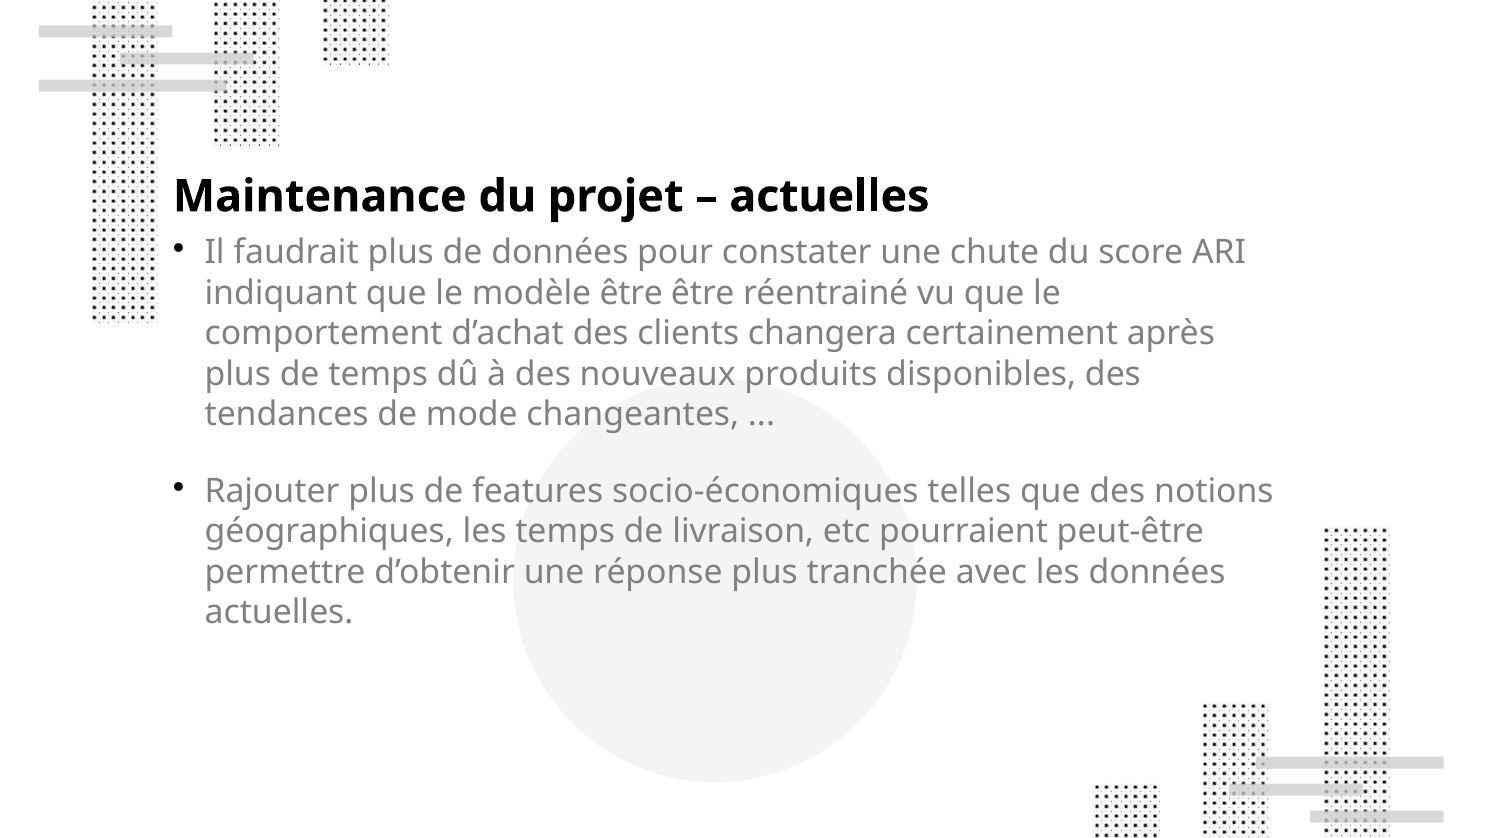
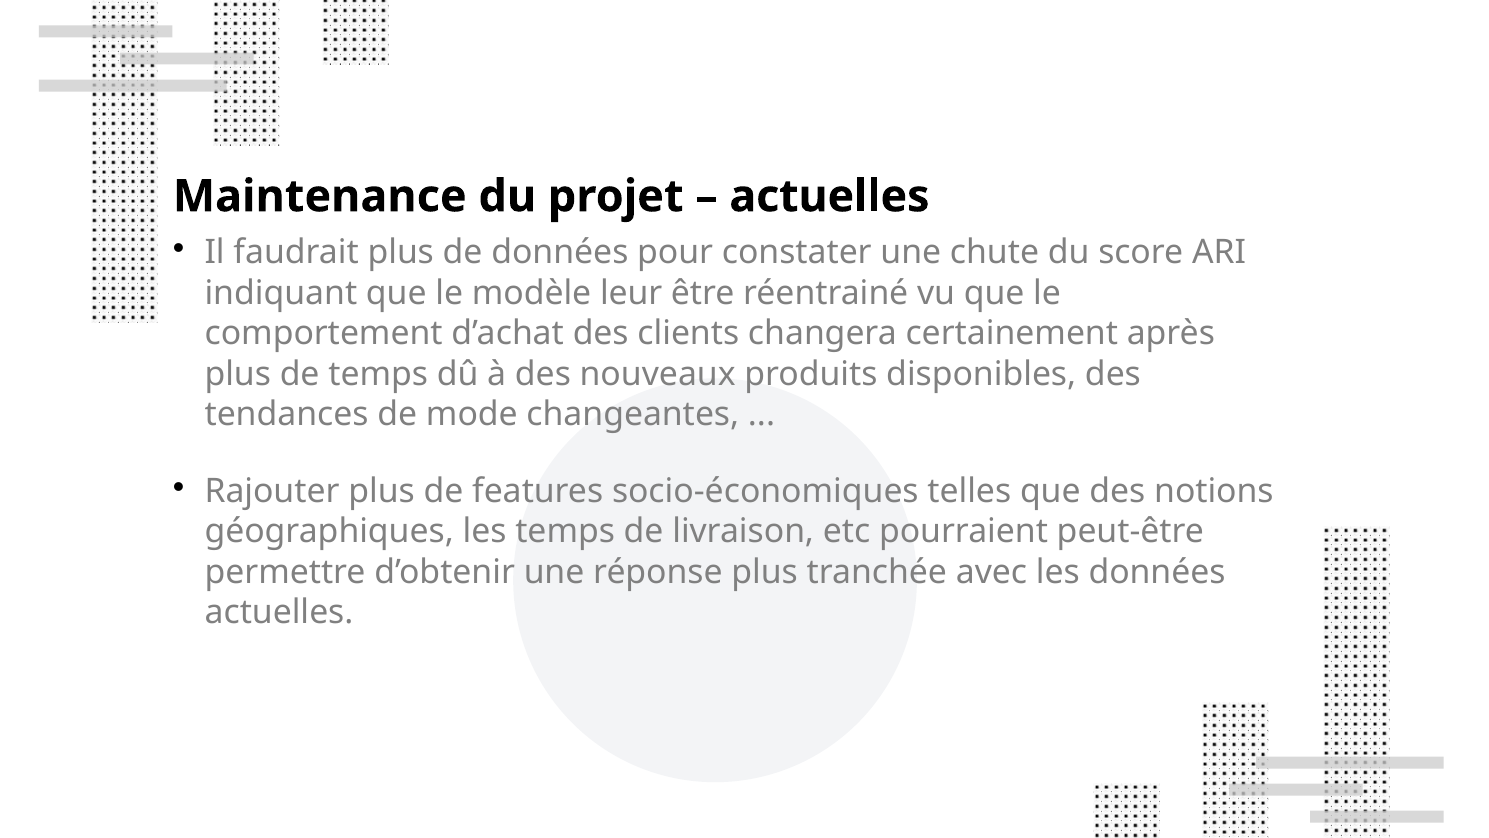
modèle être: être -> leur (631, 293)
